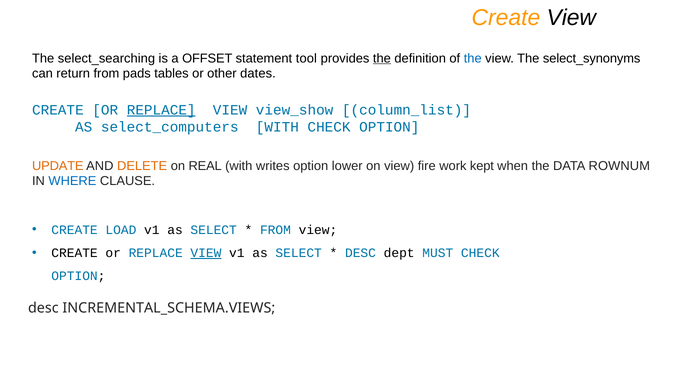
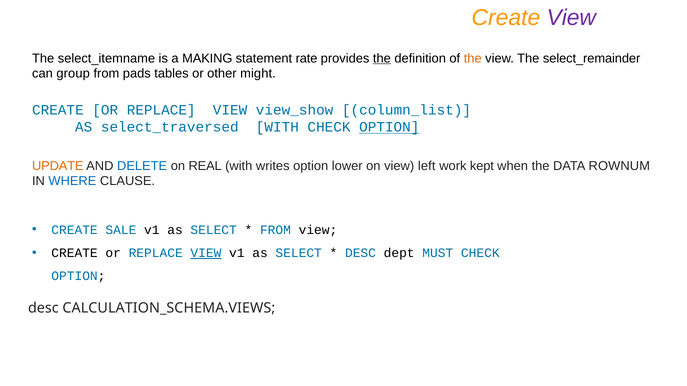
View colour: black -> purple (571, 18)
select_searching: select_searching -> select_itemname (106, 58)
OFFSET: OFFSET -> MAKING (207, 58)
tool: tool -> rate (307, 58)
the colour: blue -> orange (473, 58)
select_synonyms: select_synonyms -> select_remainder (592, 58)
return: return -> group (73, 74)
dates: dates -> might (258, 74)
REPLACE underline: present -> none (161, 110)
select_computers: select_computers -> select_traversed (170, 127)
OPTION underline: none -> present (389, 127)
DELETE colour: orange -> blue (142, 166)
fire: fire -> left (427, 166)
LOAD: LOAD -> SALE (121, 230)
INCREMENTAL_SCHEMA.VIEWS: INCREMENTAL_SCHEMA.VIEWS -> CALCULATION_SCHEMA.VIEWS (169, 308)
